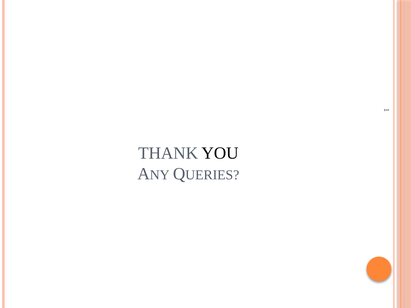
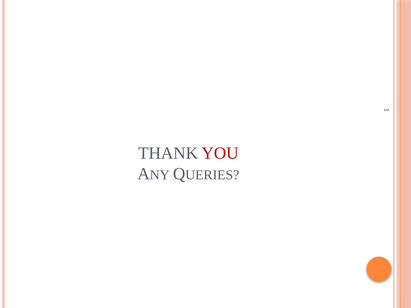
YOU colour: black -> red (220, 153)
